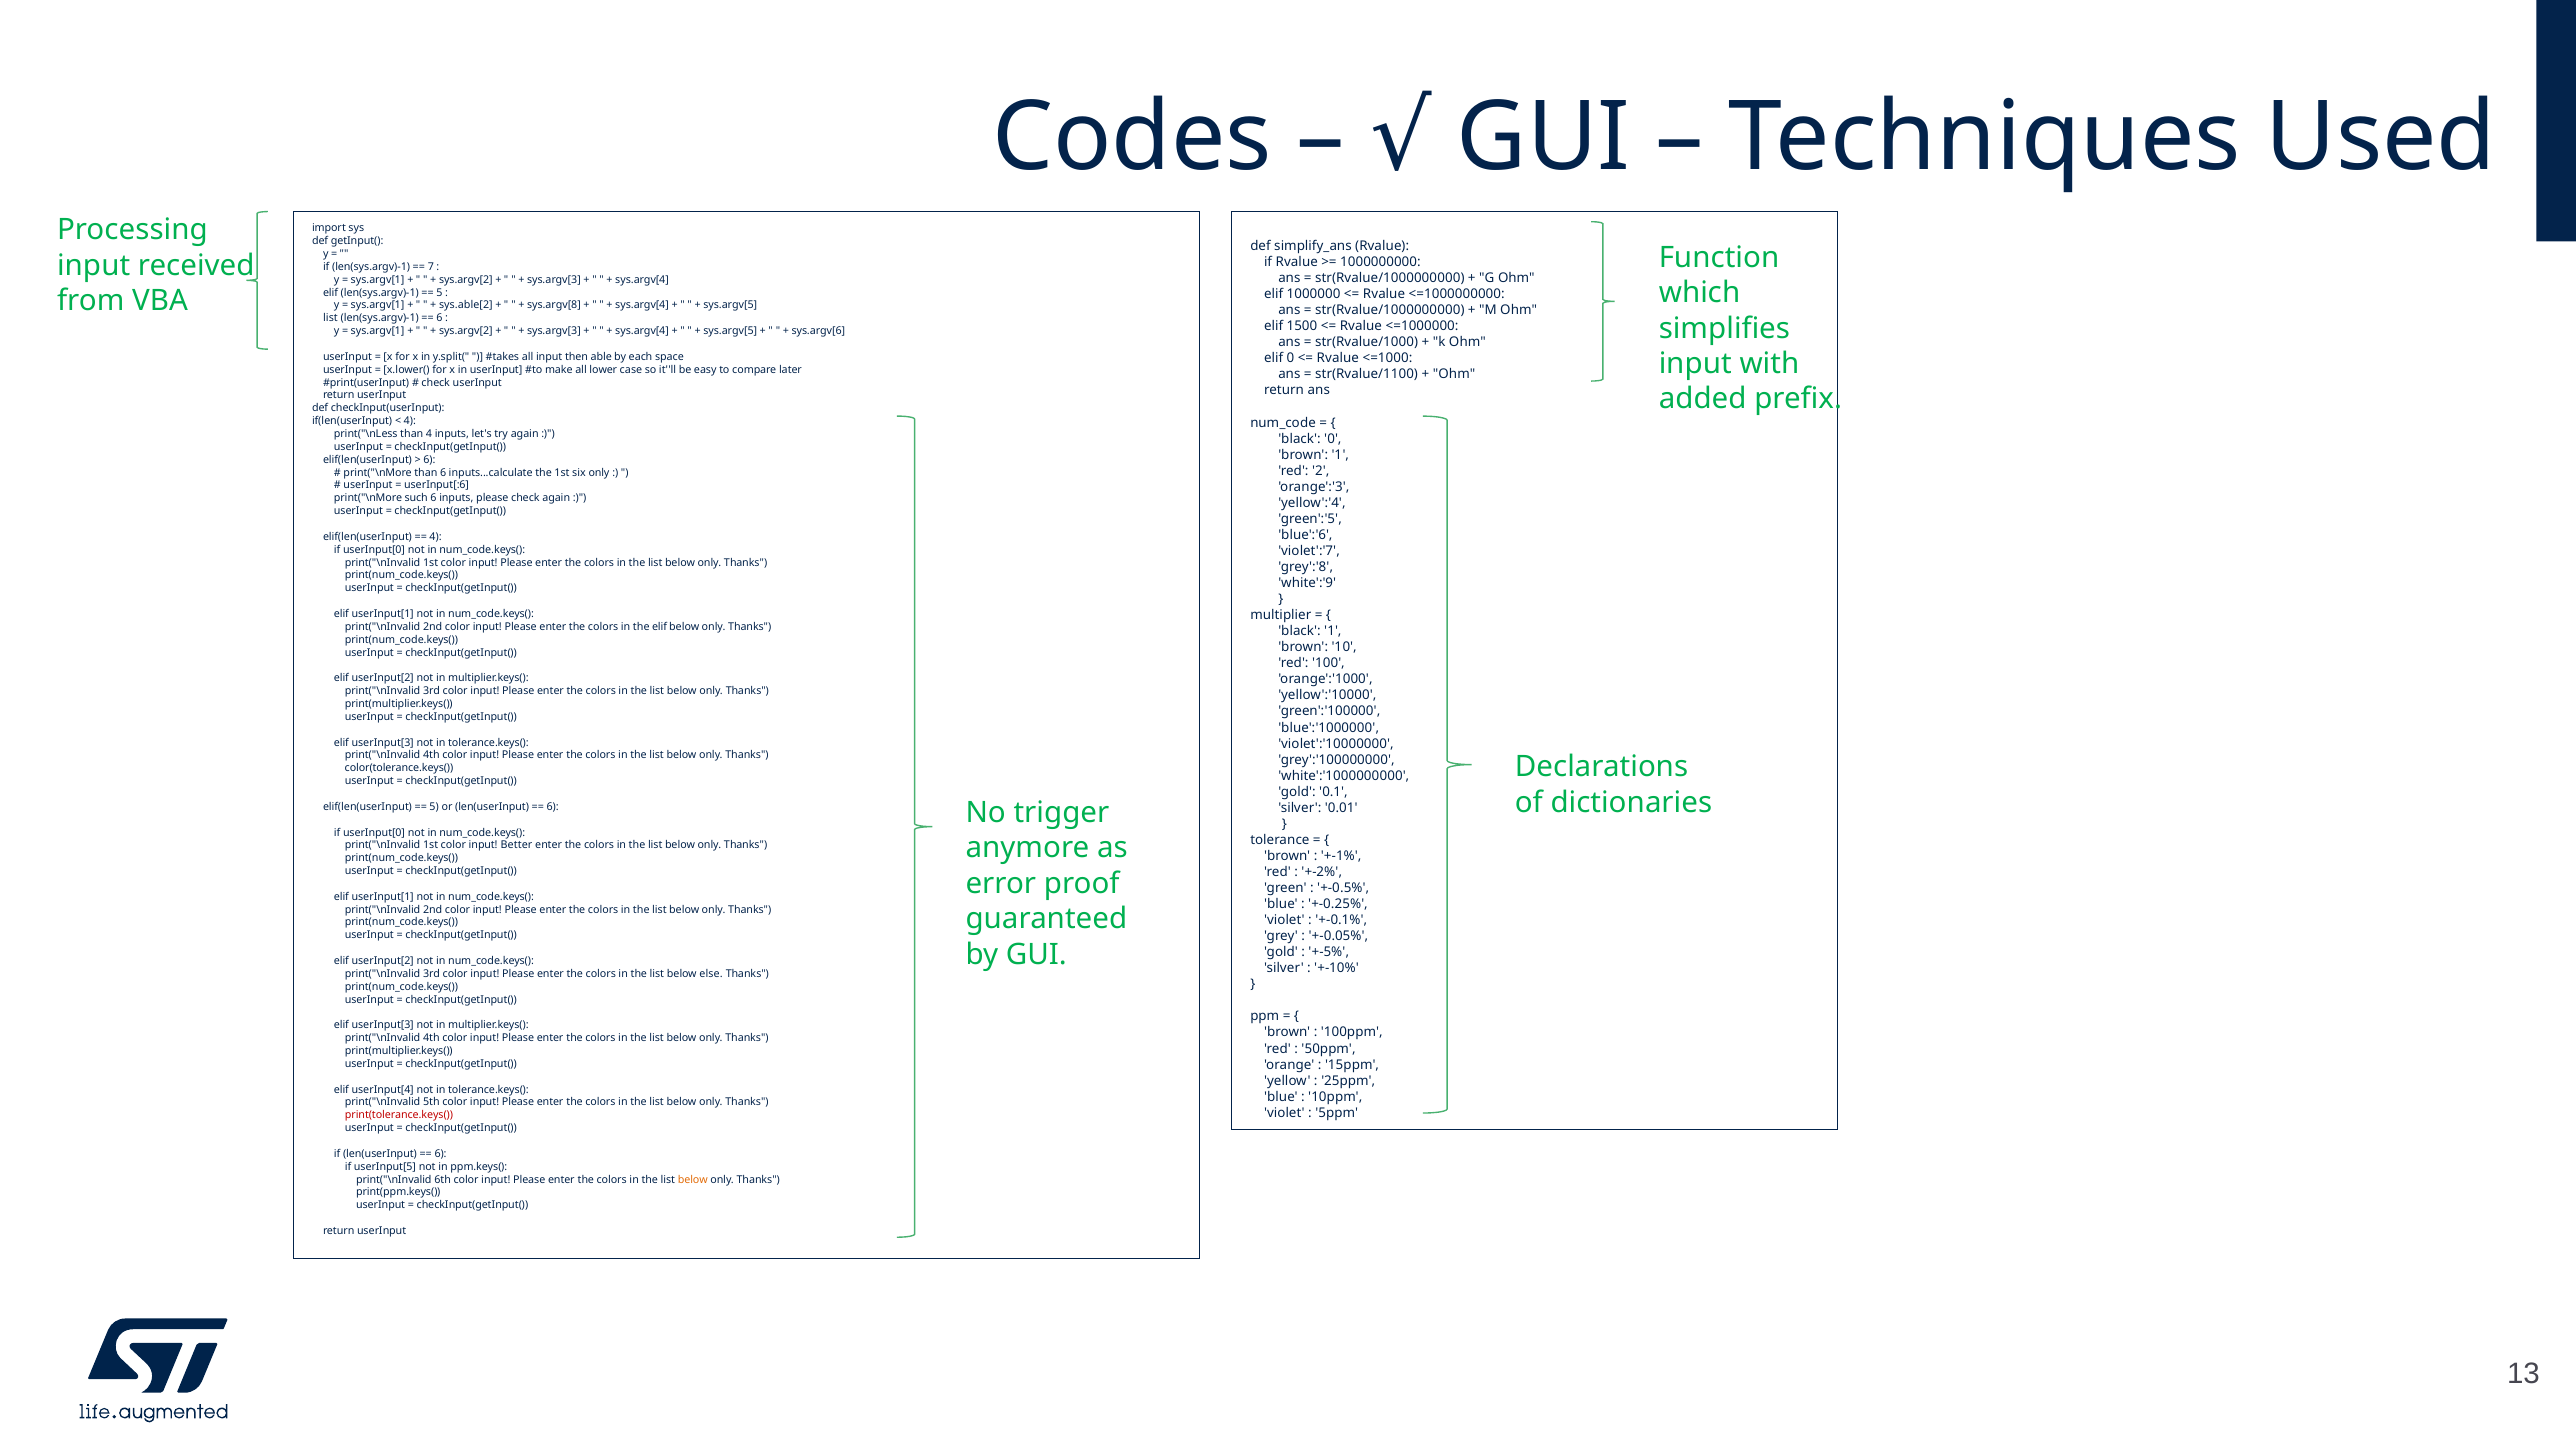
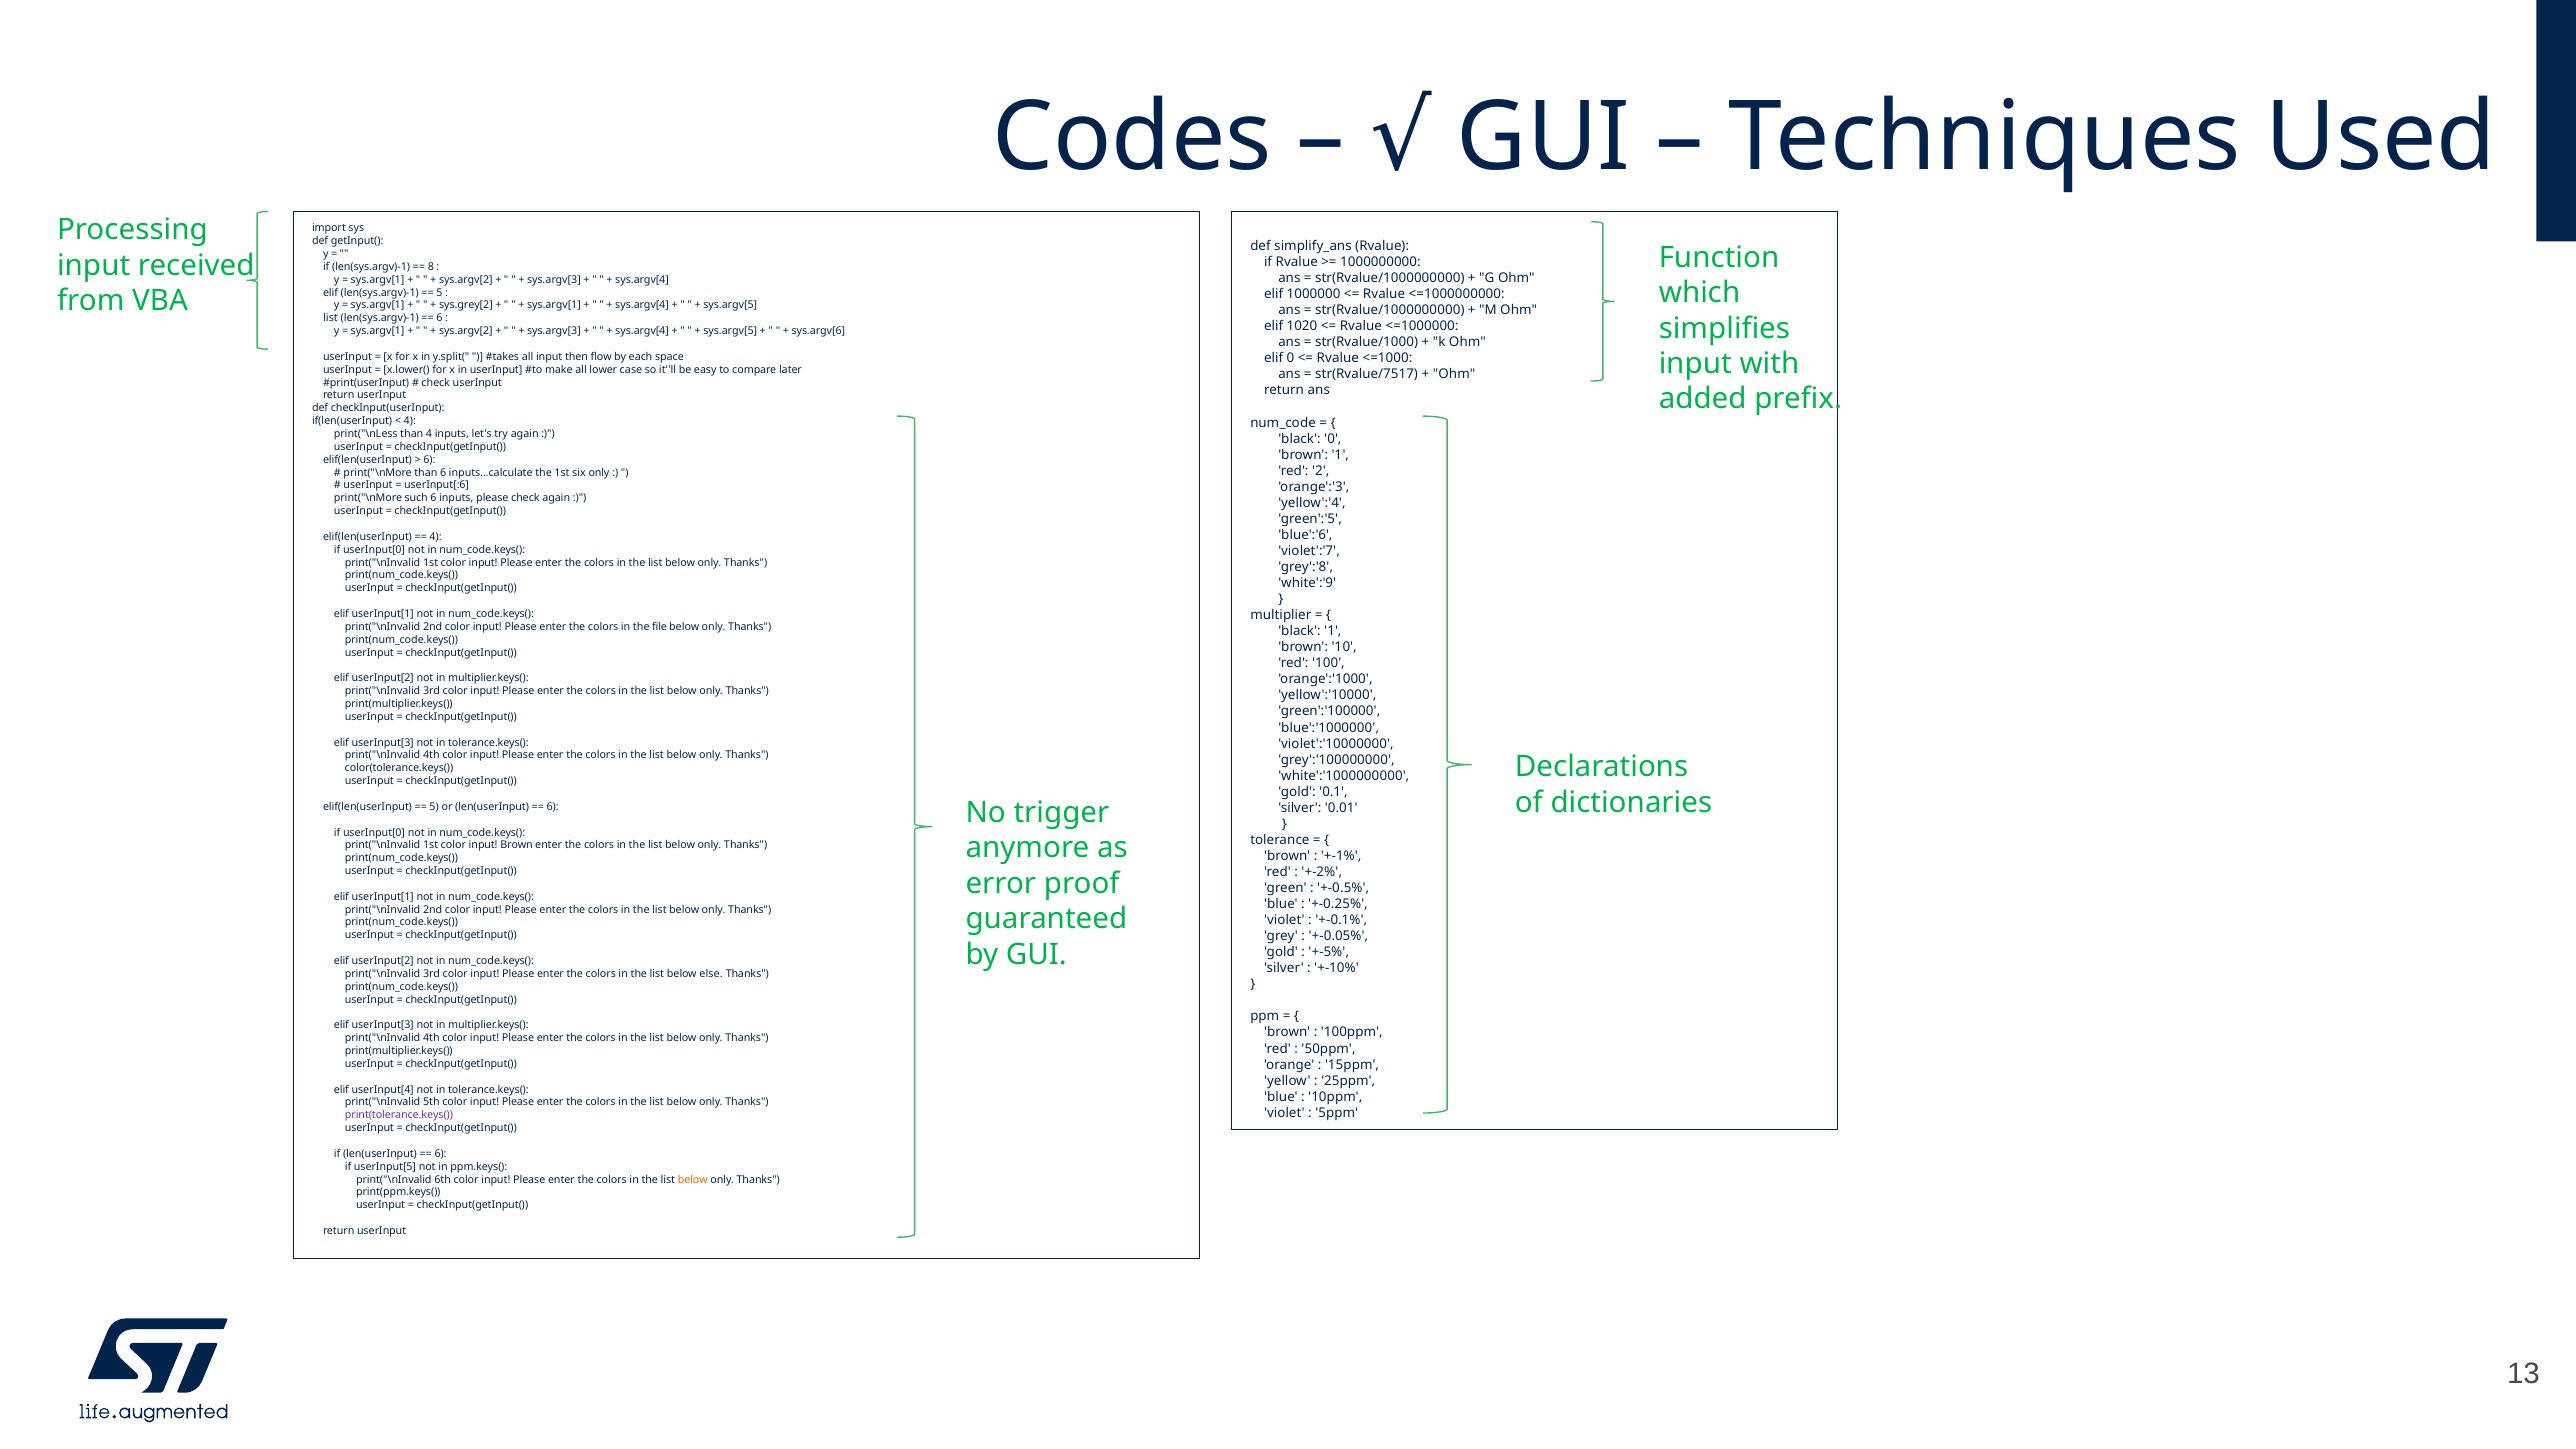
7: 7 -> 8 (431, 267)
sys.able[2: sys.able[2 -> sys.grey[2 (466, 305)
sys.argv[8: sys.argv[8 -> sys.argv[1 (554, 305)
1500: 1500 -> 1020 (1302, 326)
able: able -> flow (601, 357)
str(Rvalue/1100: str(Rvalue/1100 -> str(Rvalue/7517 (1367, 375)
the elif: elif -> file (659, 627)
input Better: Better -> Brown (517, 845)
print(tolerance.keys( colour: red -> purple (399, 1115)
